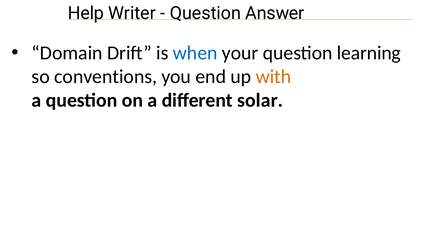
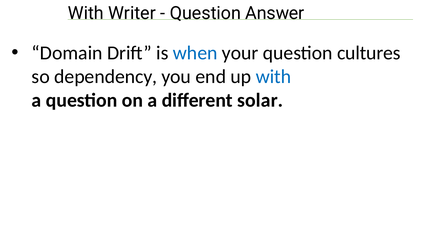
Help: Help -> With (86, 13)
learning: learning -> cultures (369, 53)
conventions: conventions -> dependency (106, 76)
with colour: orange -> blue (273, 76)
